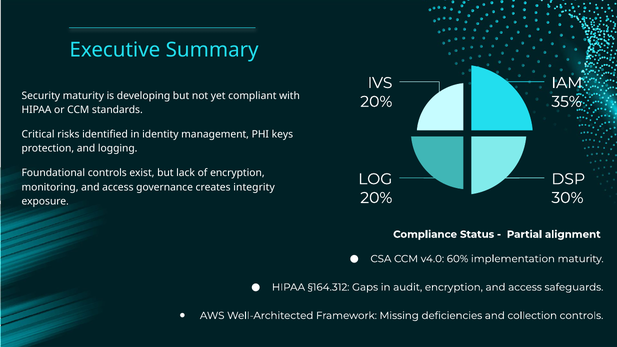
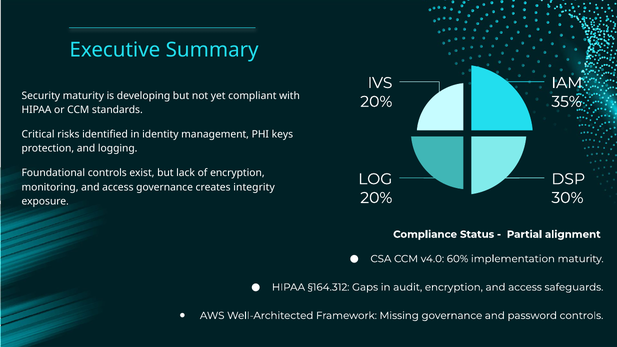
Missing deficiencies: deficiencies -> governance (452, 316)
collection: collection -> password (532, 316)
